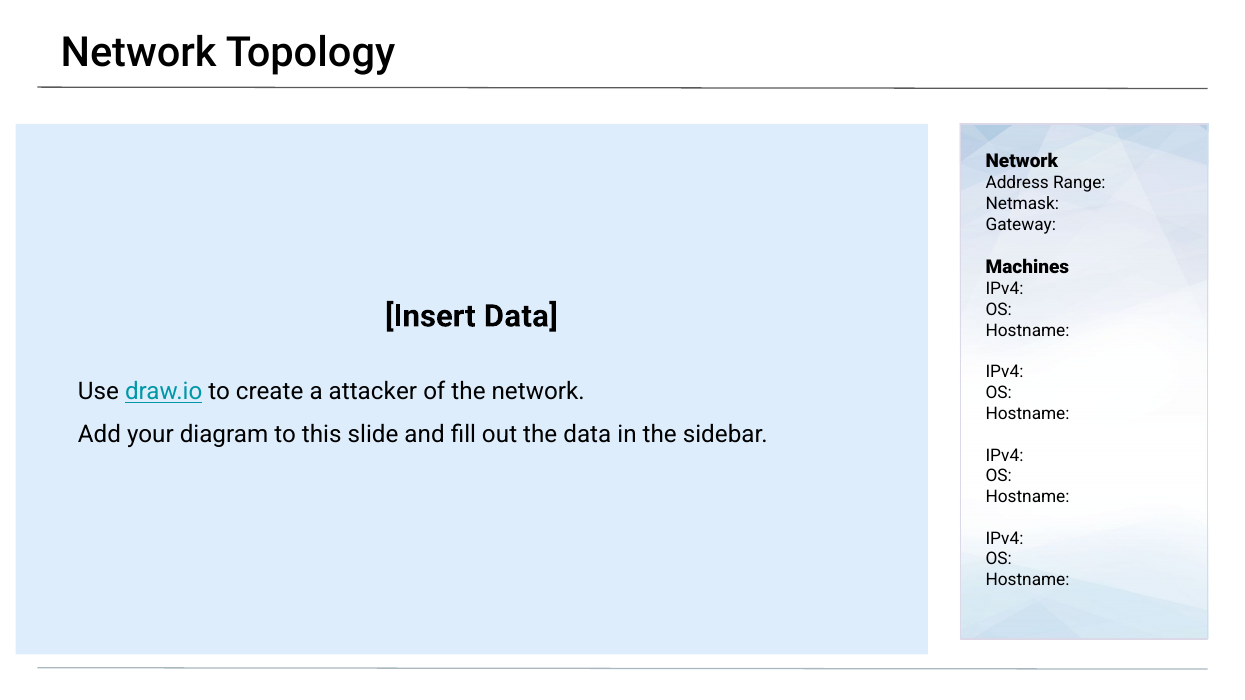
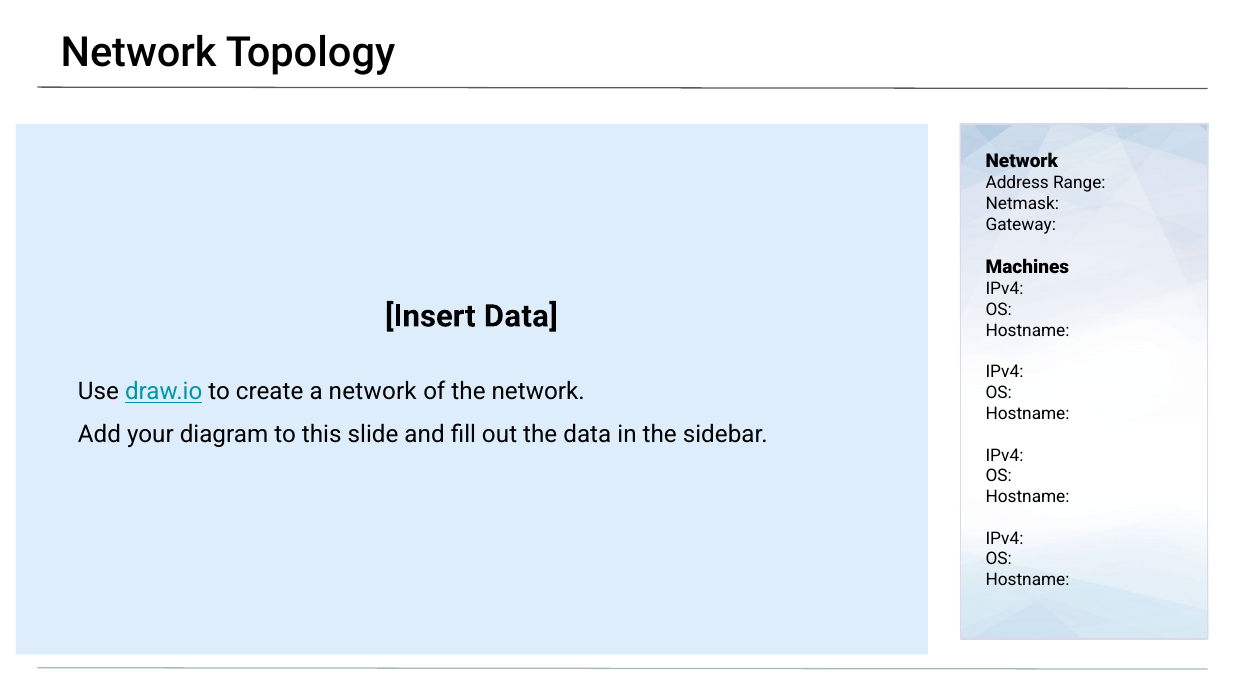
a attacker: attacker -> network (373, 392)
